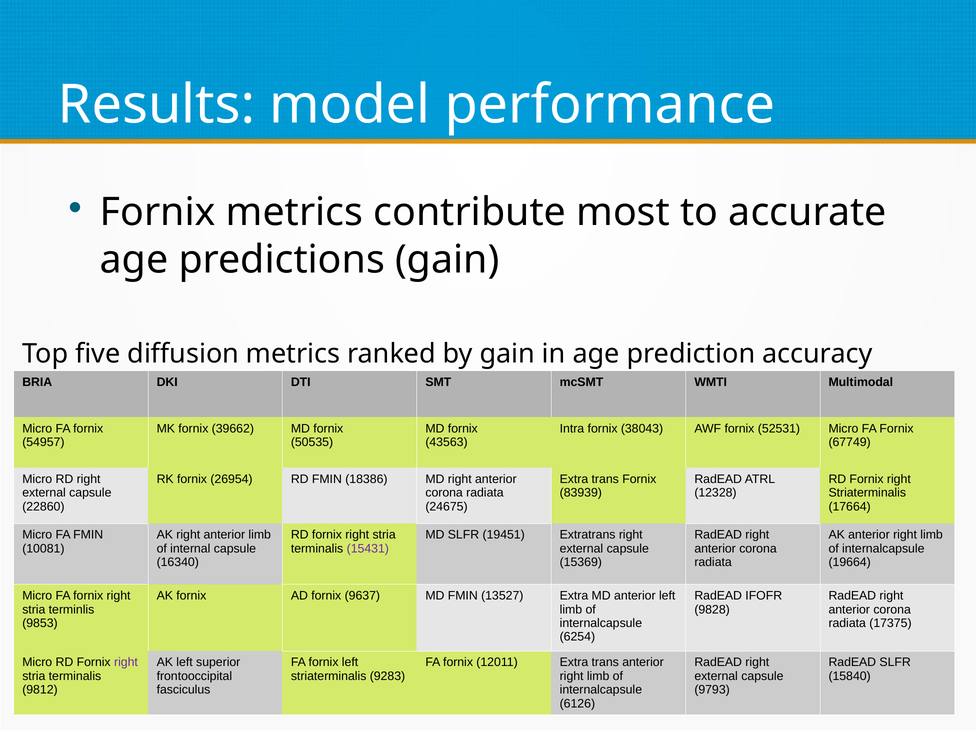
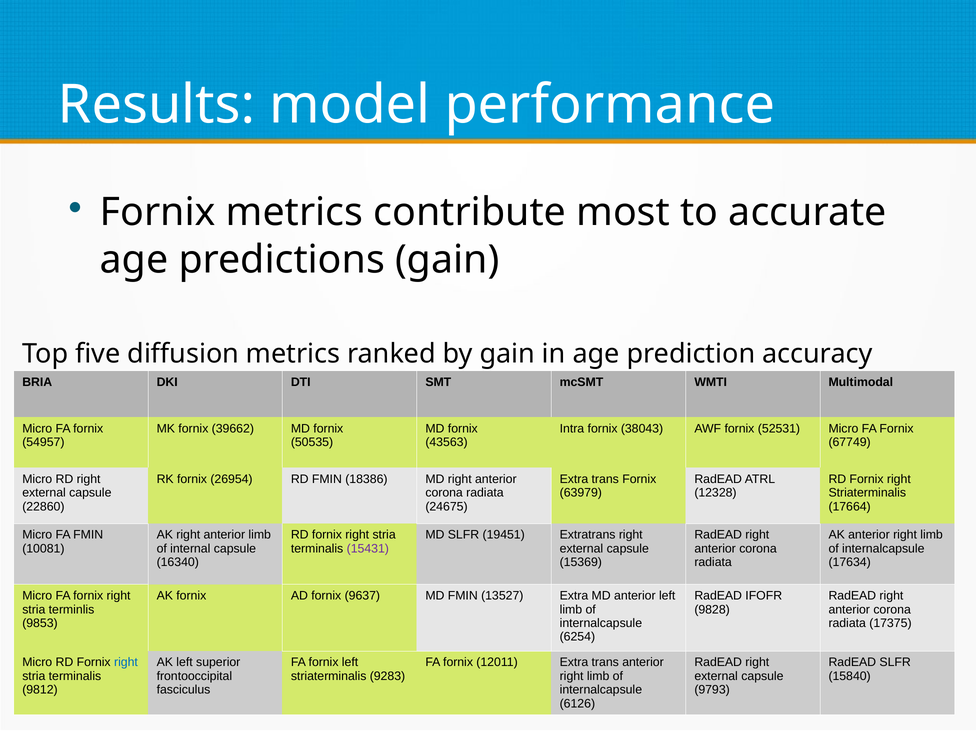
83939: 83939 -> 63979 (581, 493)
19664: 19664 -> 17634 (850, 562)
right colour: purple -> blue (126, 662)
